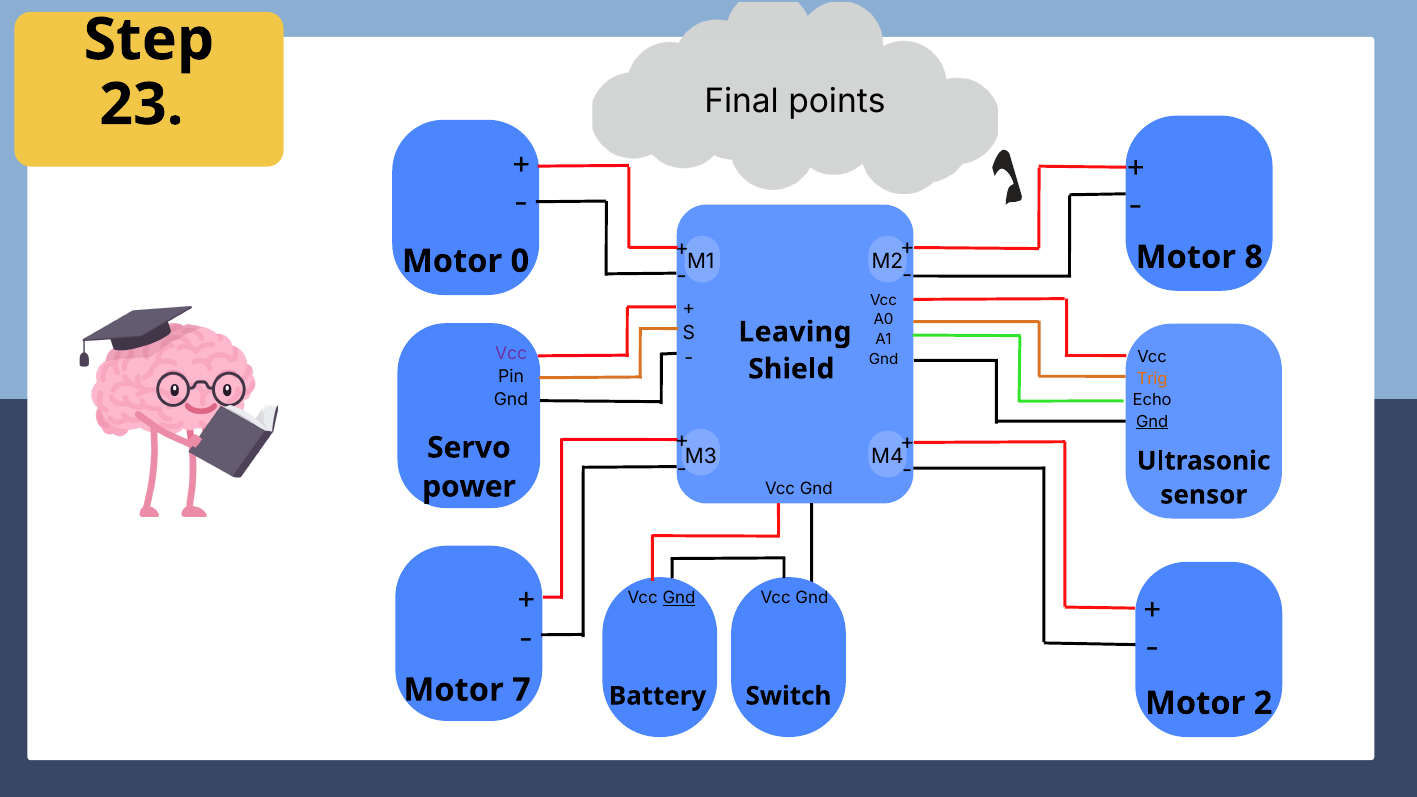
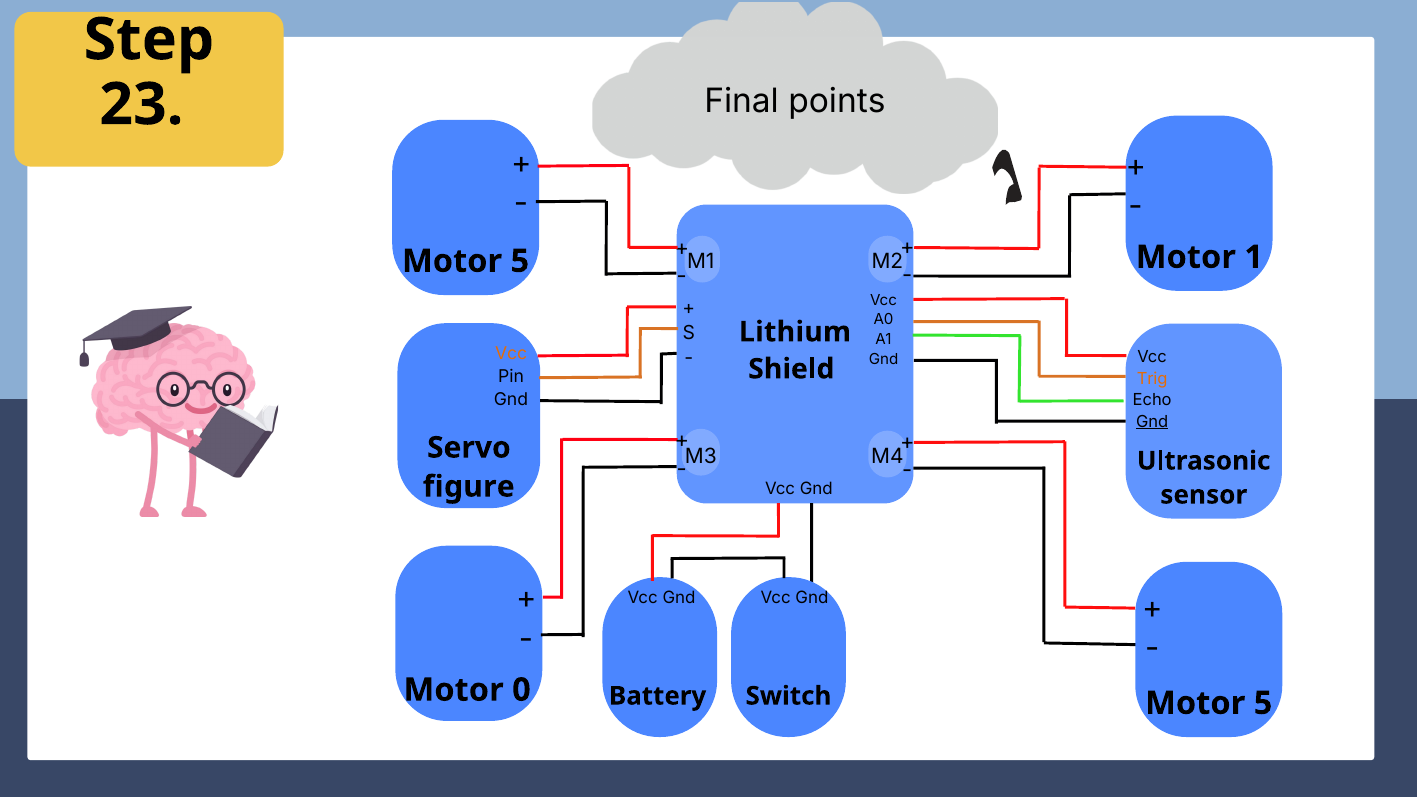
8: 8 -> 1 (1254, 257)
0: 0 -> 5 (520, 261)
Leaving: Leaving -> Lithium (795, 332)
Vcc colour: purple -> orange (511, 354)
power: power -> figure (469, 487)
Gnd underline: present -> none (679, 598)
7: 7 -> 0 (521, 690)
2: 2 -> 5 (1263, 703)
